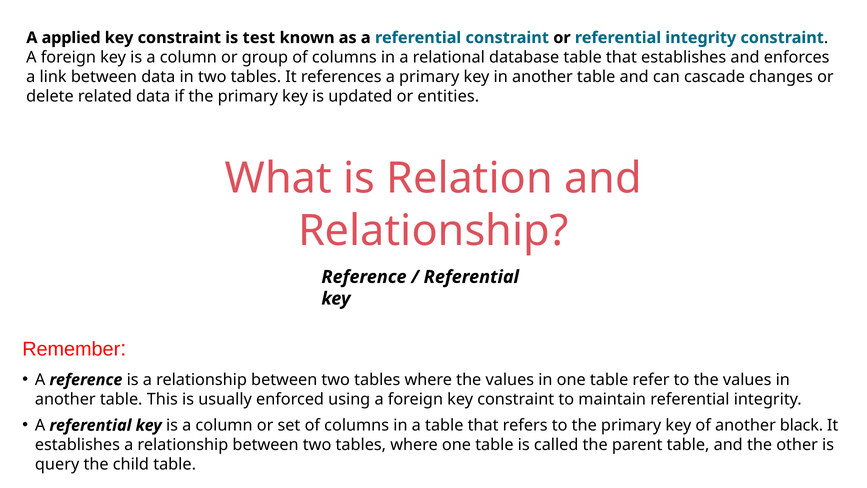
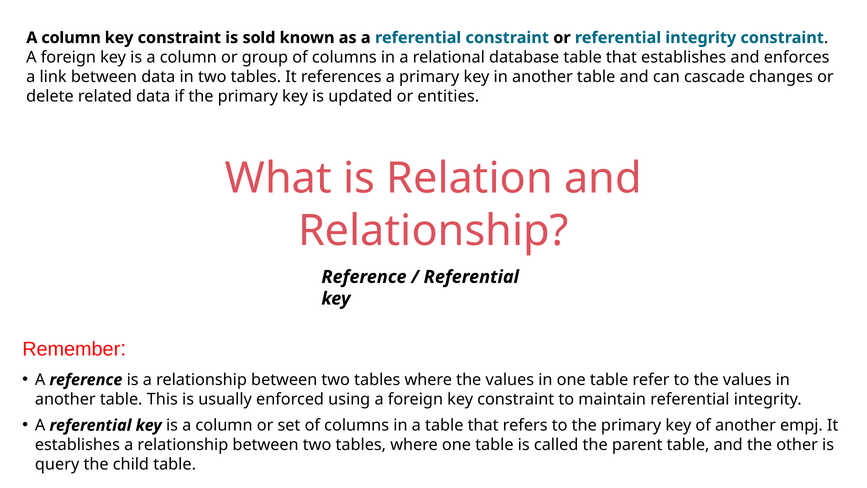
applied: applied -> column (71, 38)
test: test -> sold (259, 38)
black: black -> empj (801, 425)
